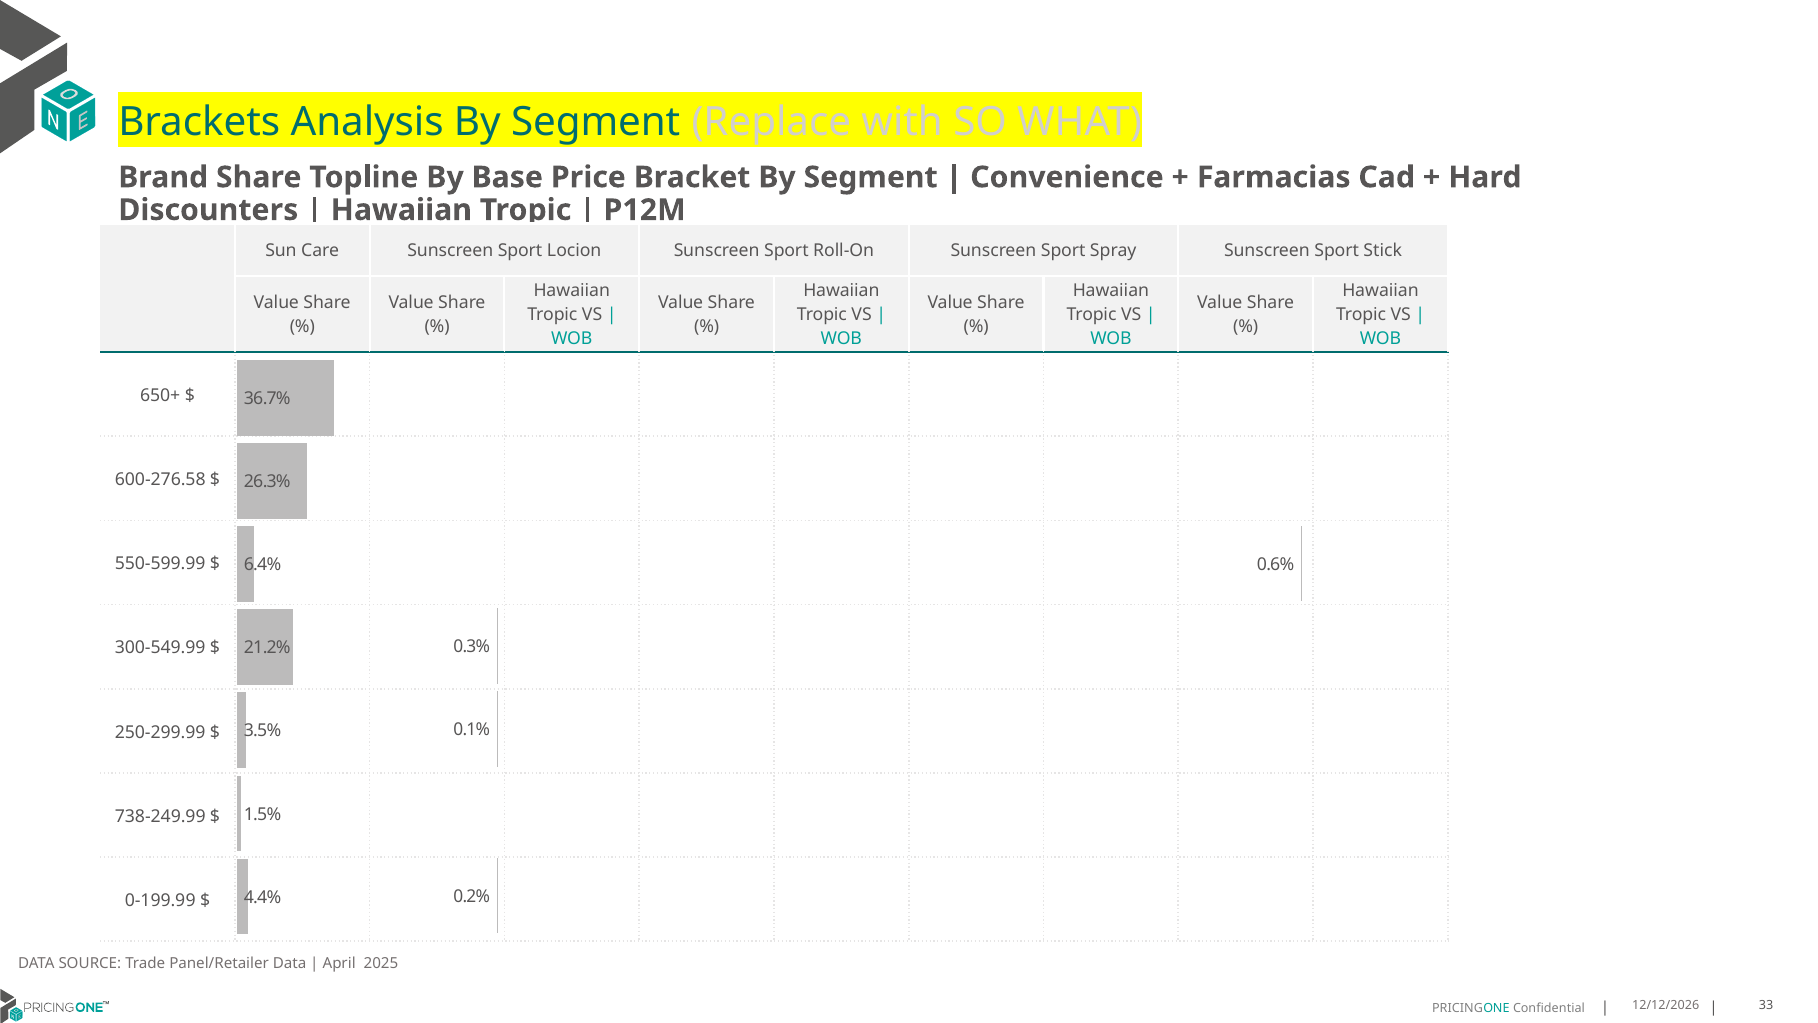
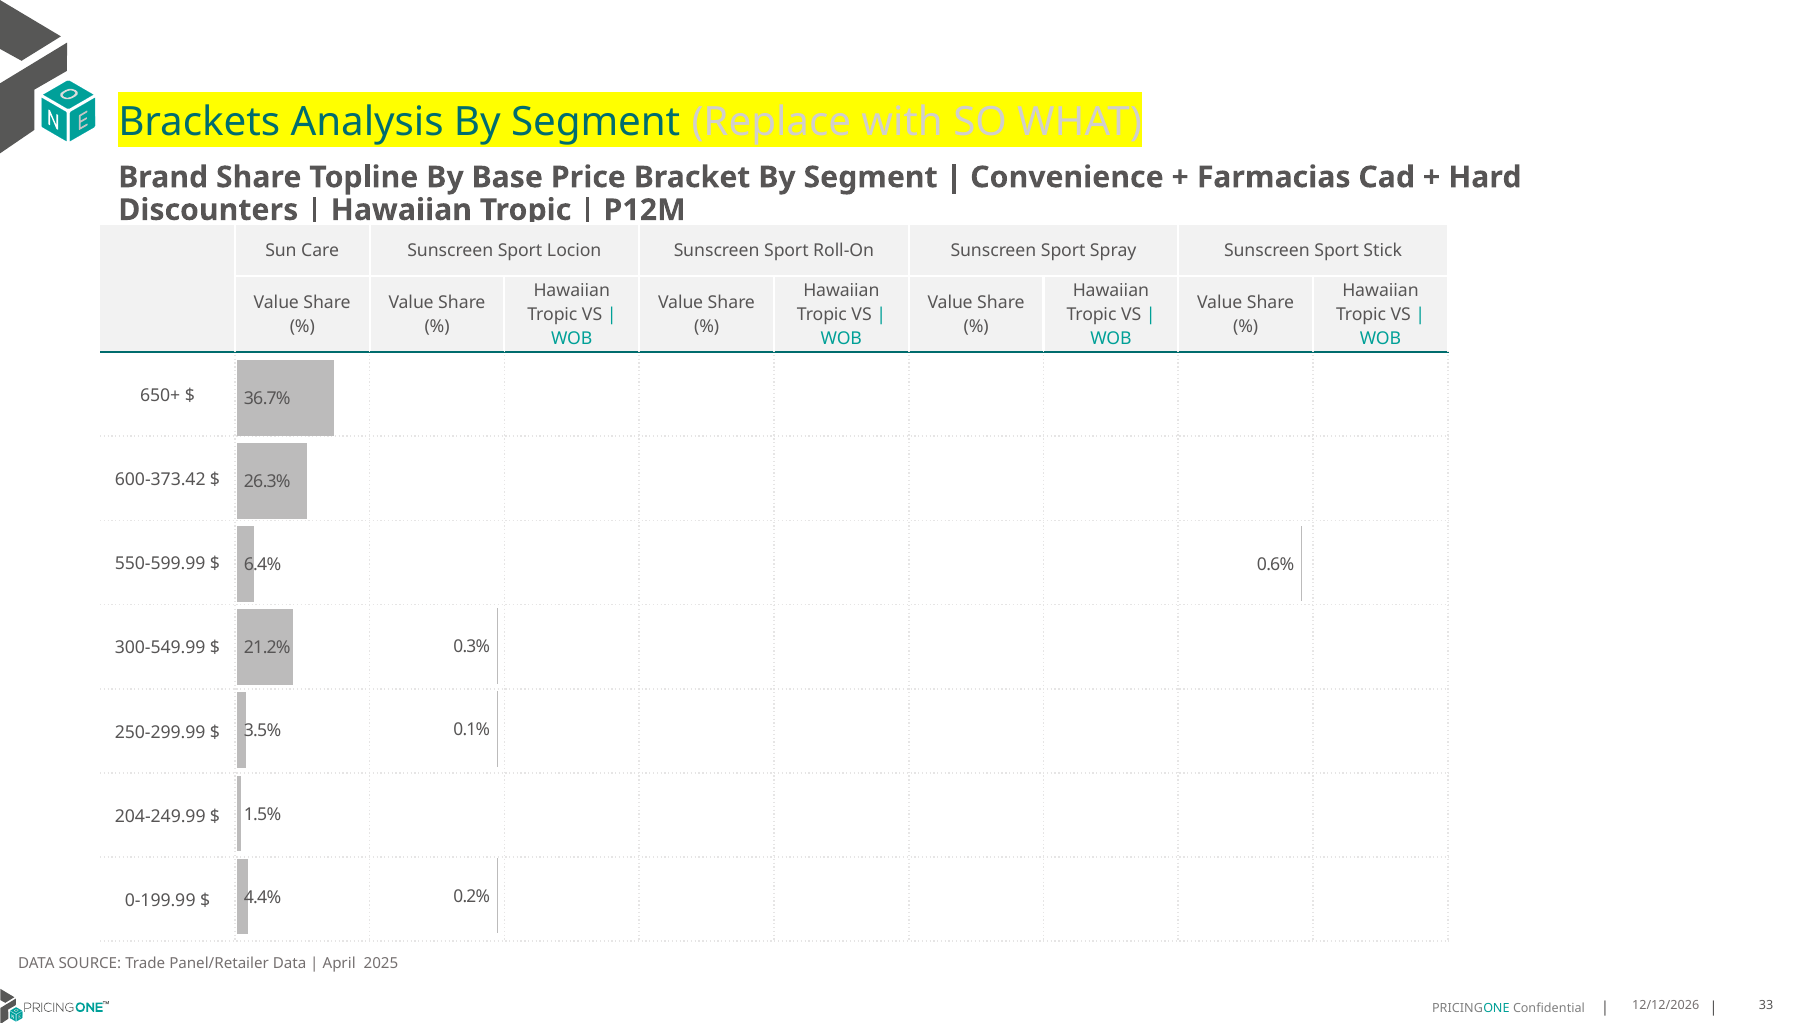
600-276.58: 600-276.58 -> 600-373.42 (160, 480)
738-249.99: 738-249.99 -> 204-249.99 (160, 816)
